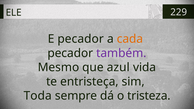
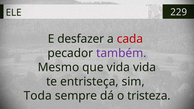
E pecador: pecador -> desfazer (81, 39)
cada colour: orange -> red (130, 39)
que azul: azul -> vida (118, 67)
